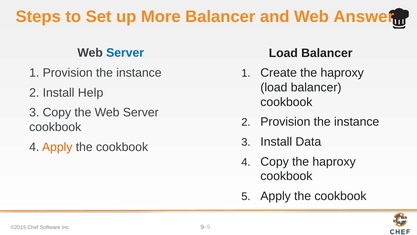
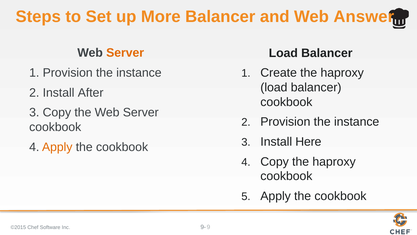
Server colour: blue -> orange (125, 53)
Help: Help -> After (91, 93)
Data: Data -> Here (308, 142)
